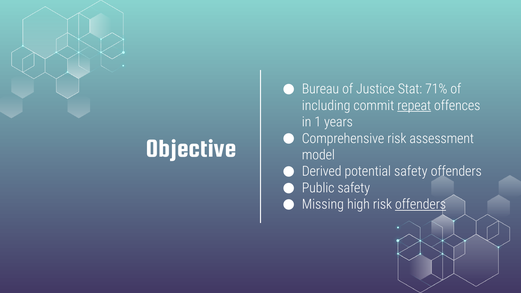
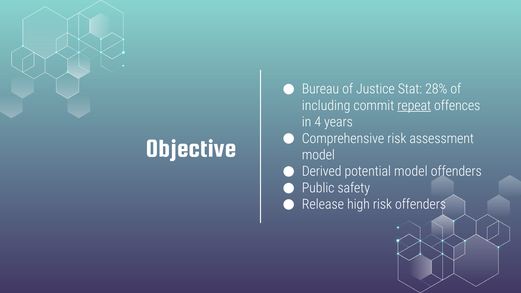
71%: 71% -> 28% (436, 89)
1: 1 -> 4 (318, 122)
potential safety: safety -> model (411, 171)
Missing: Missing -> Release (323, 204)
offenders underline: present -> none (421, 204)
